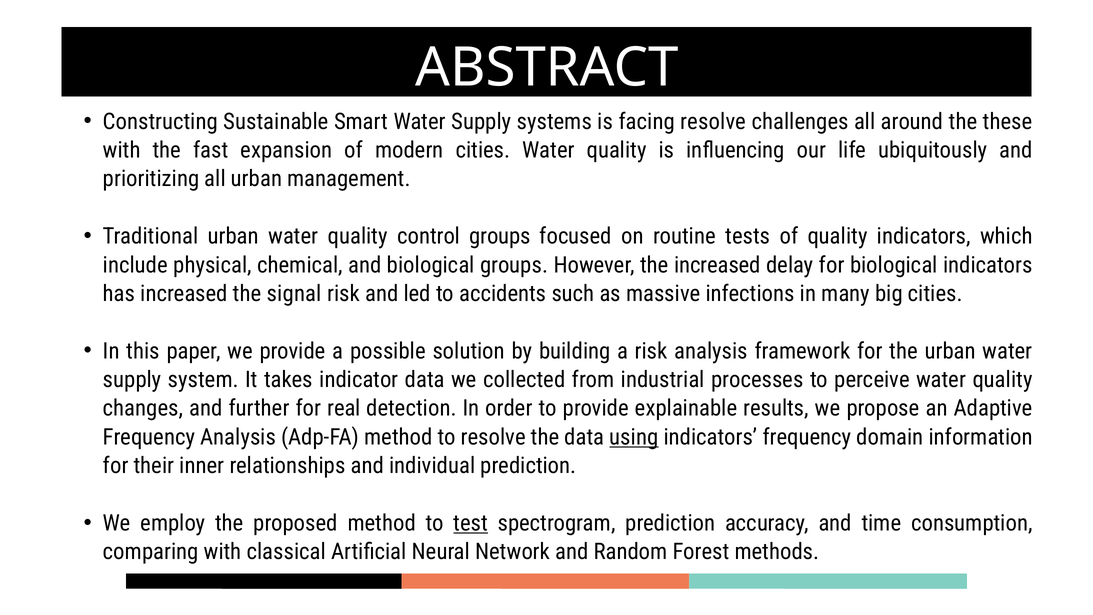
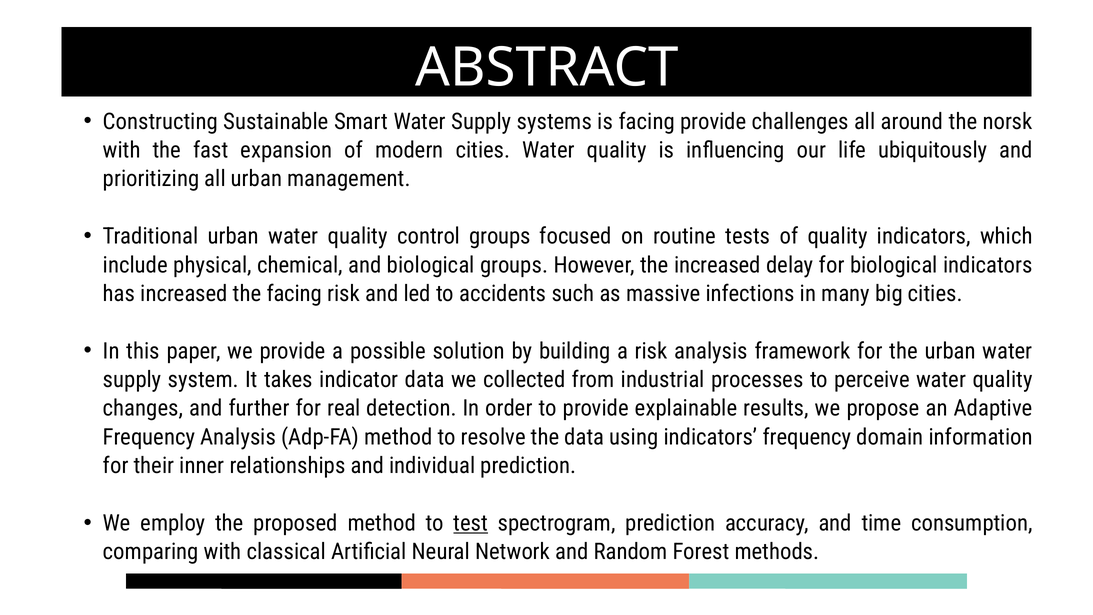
facing resolve: resolve -> provide (713, 122)
these: these -> norsk (1008, 122)
the signal: signal -> facing (294, 294)
using underline: present -> none (634, 437)
